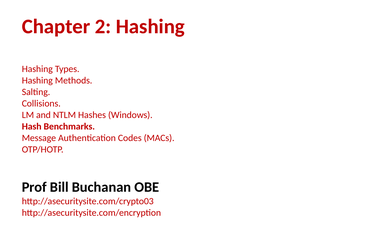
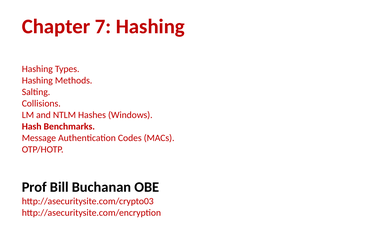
2: 2 -> 7 (103, 27)
